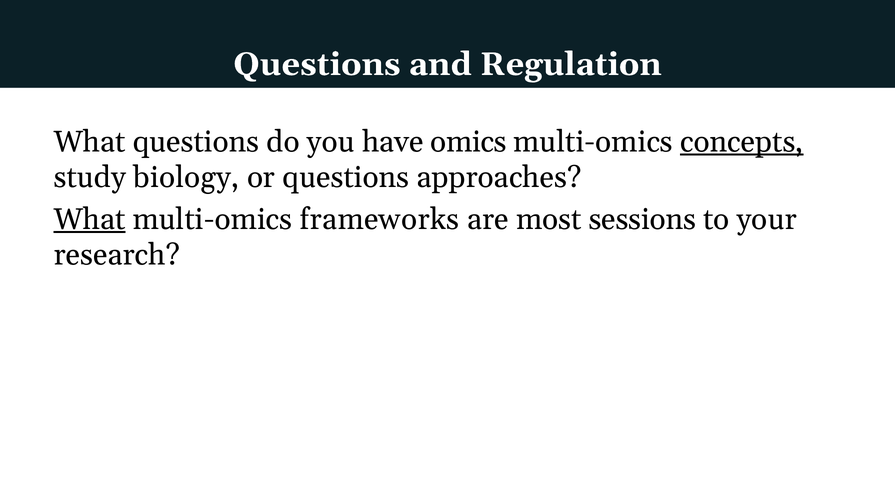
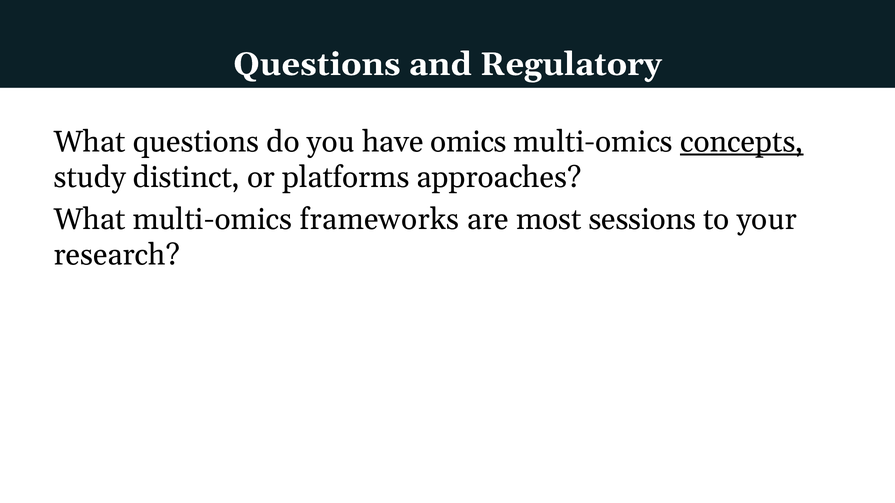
Regulation: Regulation -> Regulatory (571, 64)
biology: biology -> distinct (186, 178)
or questions: questions -> platforms (346, 178)
What underline: present -> none (90, 220)
